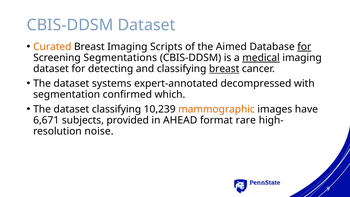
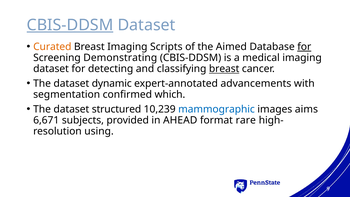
CBIS-DDSM underline: none -> present (70, 25)
Segmentations: Segmentations -> Demonstrating (120, 58)
medical underline: present -> none (261, 58)
systems: systems -> dynamic (112, 83)
decompressed: decompressed -> advancements (256, 83)
dataset classifying: classifying -> structured (117, 109)
mammographic colour: orange -> blue (217, 109)
have: have -> aims (306, 109)
noise: noise -> using (99, 131)
